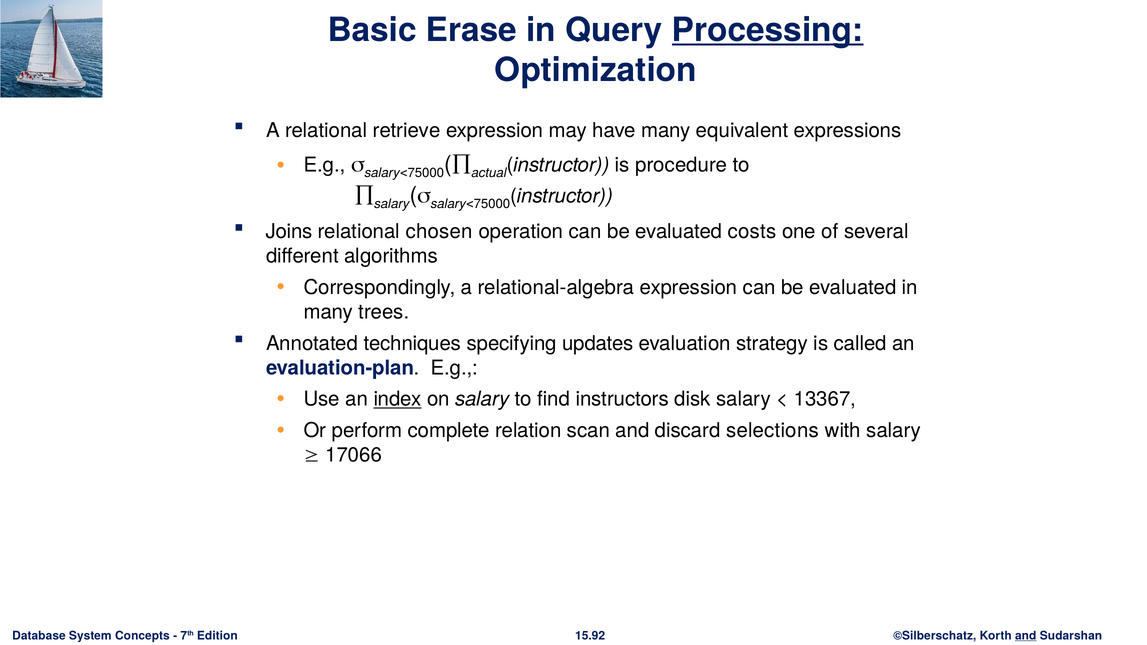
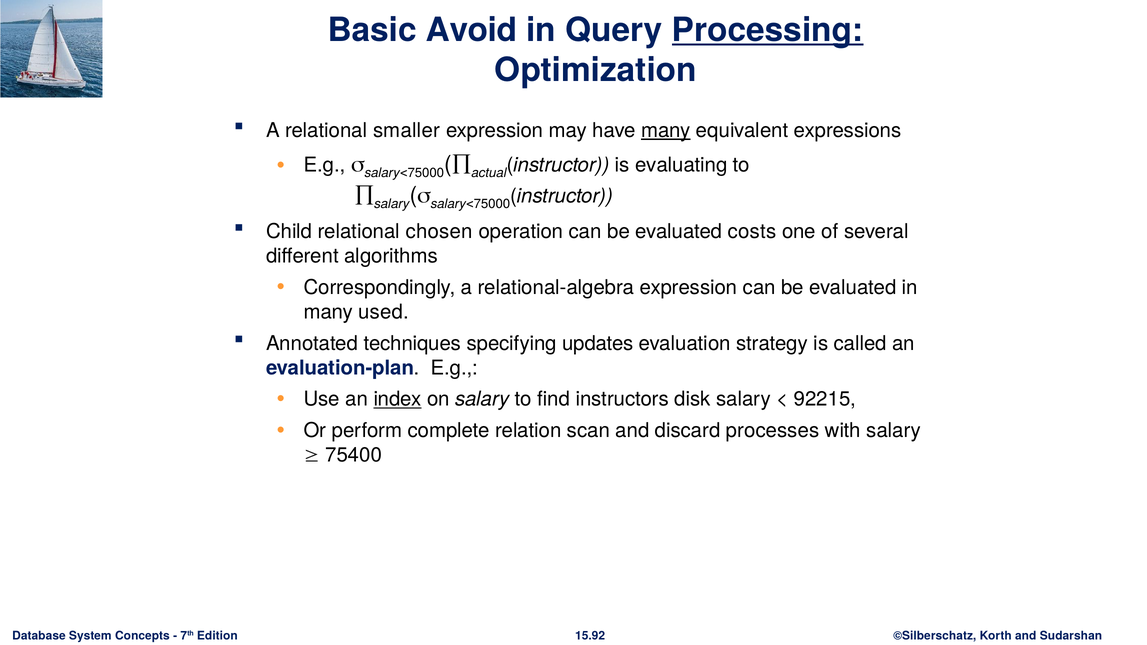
Erase: Erase -> Avoid (472, 30)
retrieve: retrieve -> smaller (407, 130)
many underline: none -> present (666, 130)
procedure: procedure -> evaluating (681, 165)
Joins: Joins -> Child (289, 232)
trees: trees -> used (384, 312)
13367: 13367 -> 92215 (825, 399)
selections: selections -> processes (773, 431)
17066: 17066 -> 75400 (354, 455)
and underline: present -> none (1026, 636)
